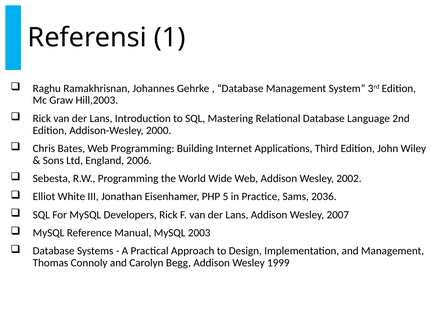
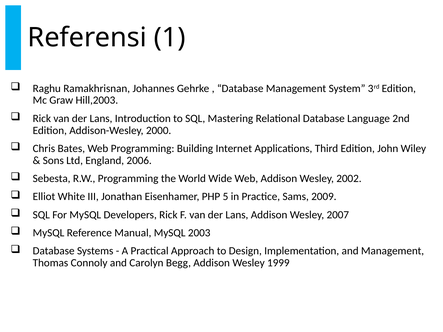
2036: 2036 -> 2009 (324, 197)
